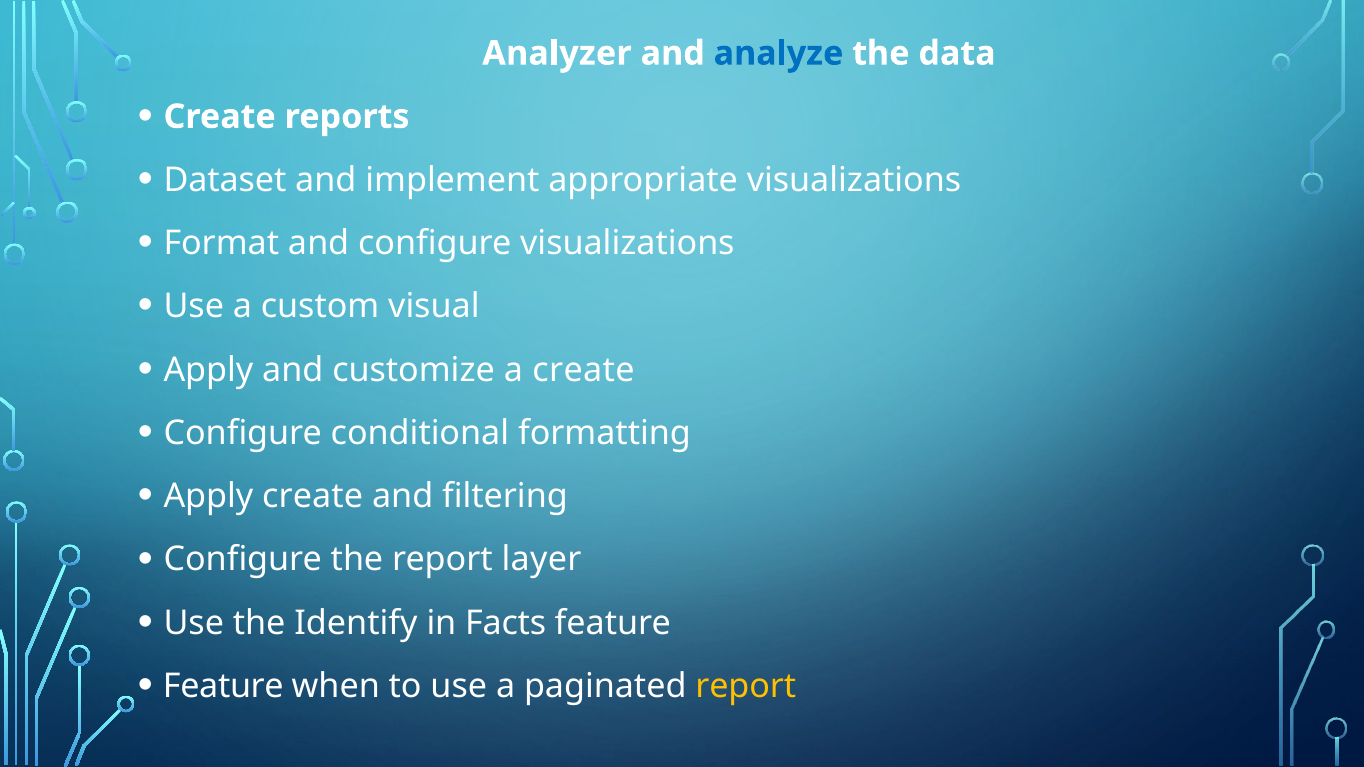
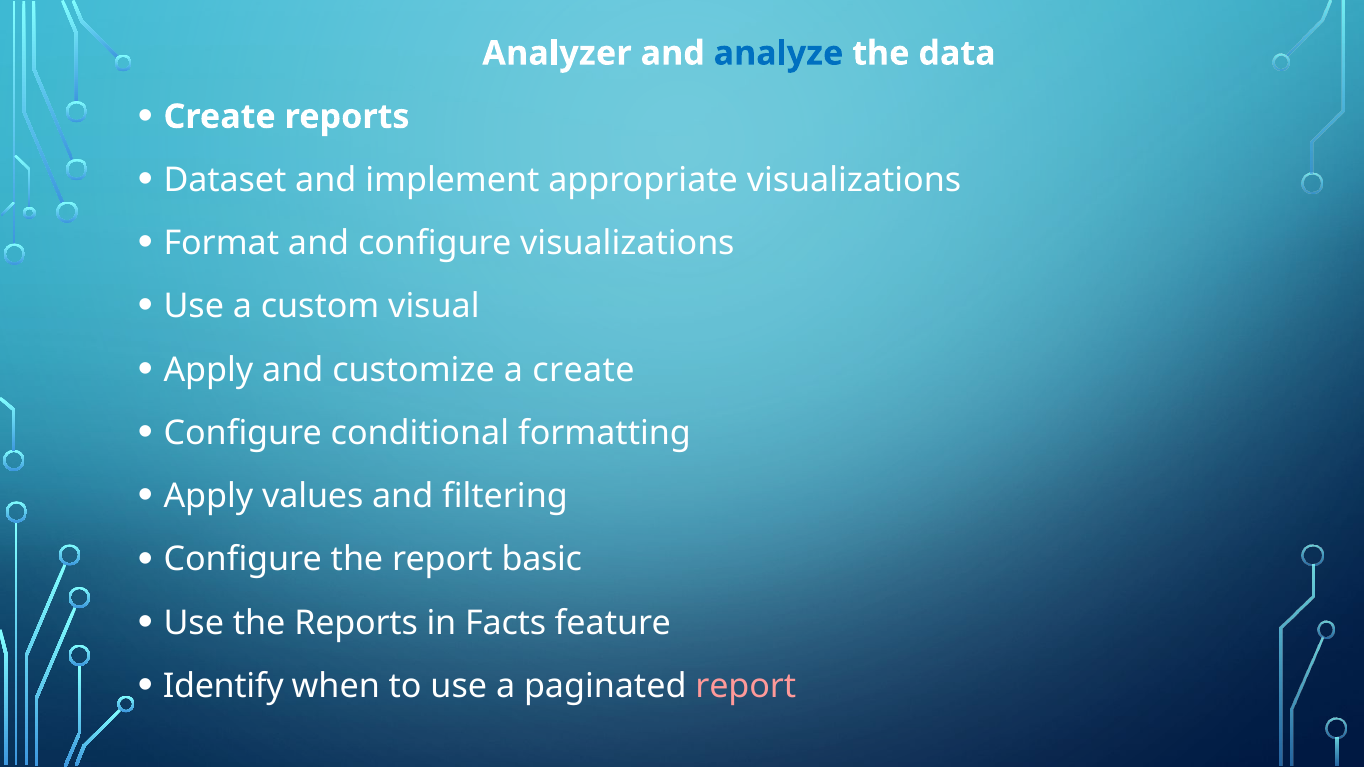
Apply create: create -> values (313, 497)
layer: layer -> basic (542, 560)
the Identify: Identify -> Reports (356, 623)
Feature: Feature -> Identify (223, 687)
report colour: yellow -> pink (746, 687)
